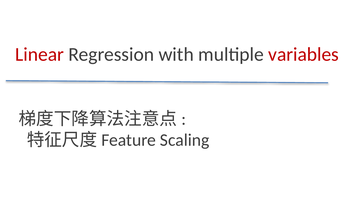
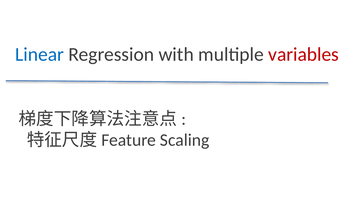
Linear colour: red -> blue (40, 55)
